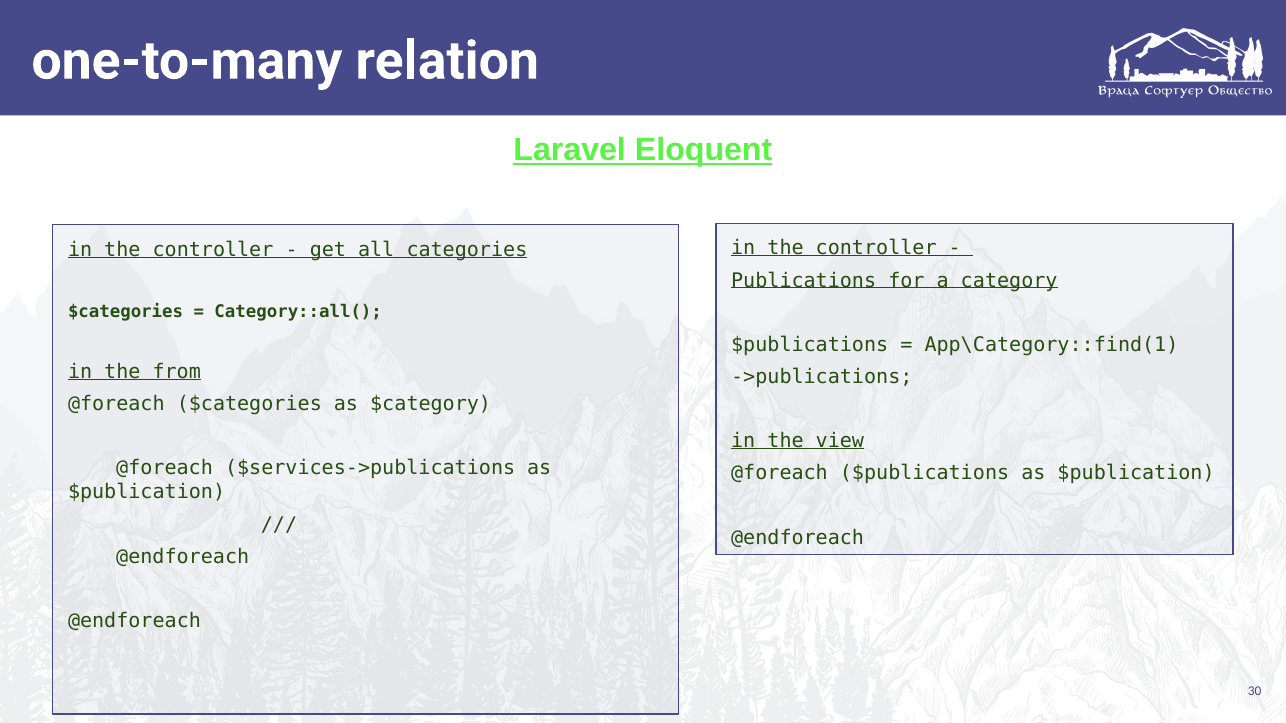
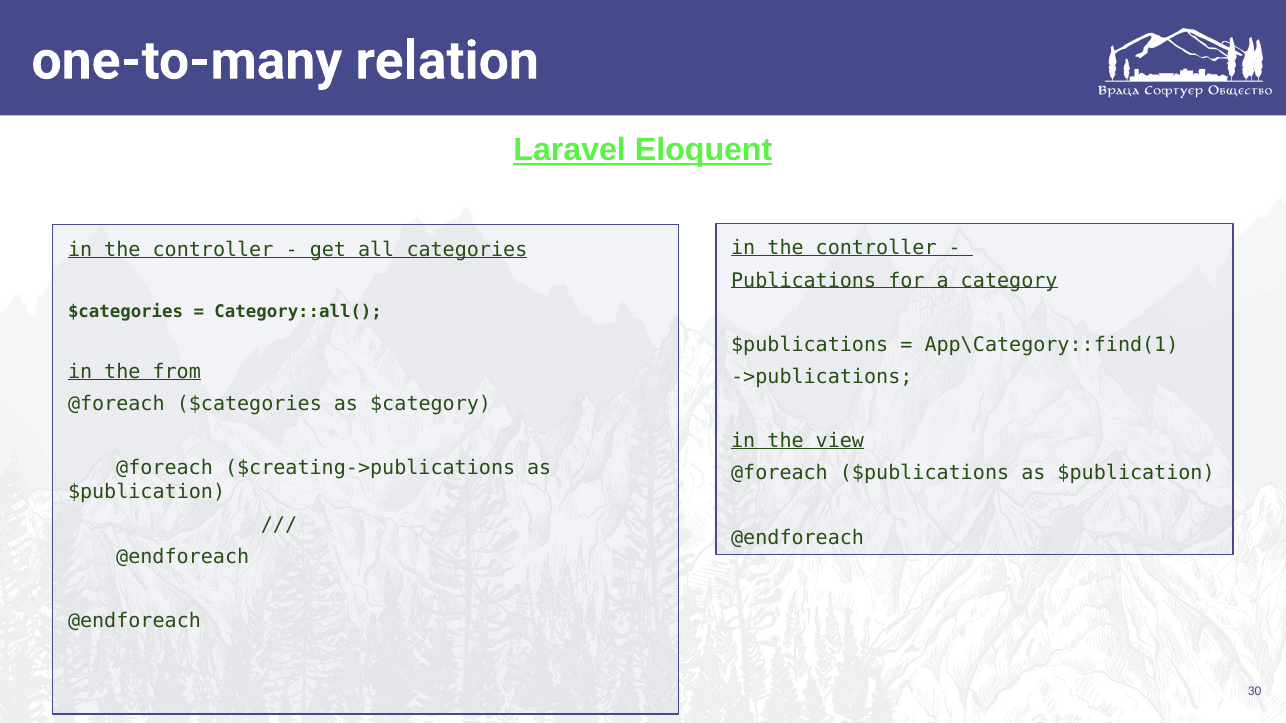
$services->publications: $services->publications -> $creating->publications (370, 468)
